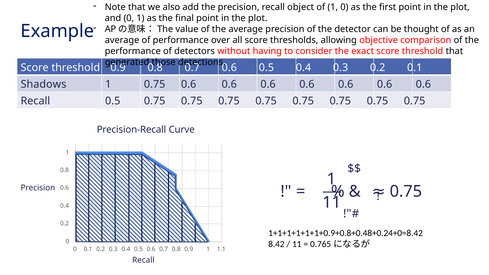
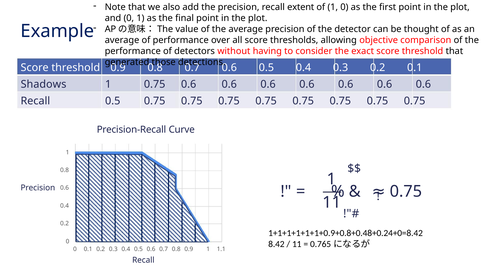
object: object -> extent (301, 7)
